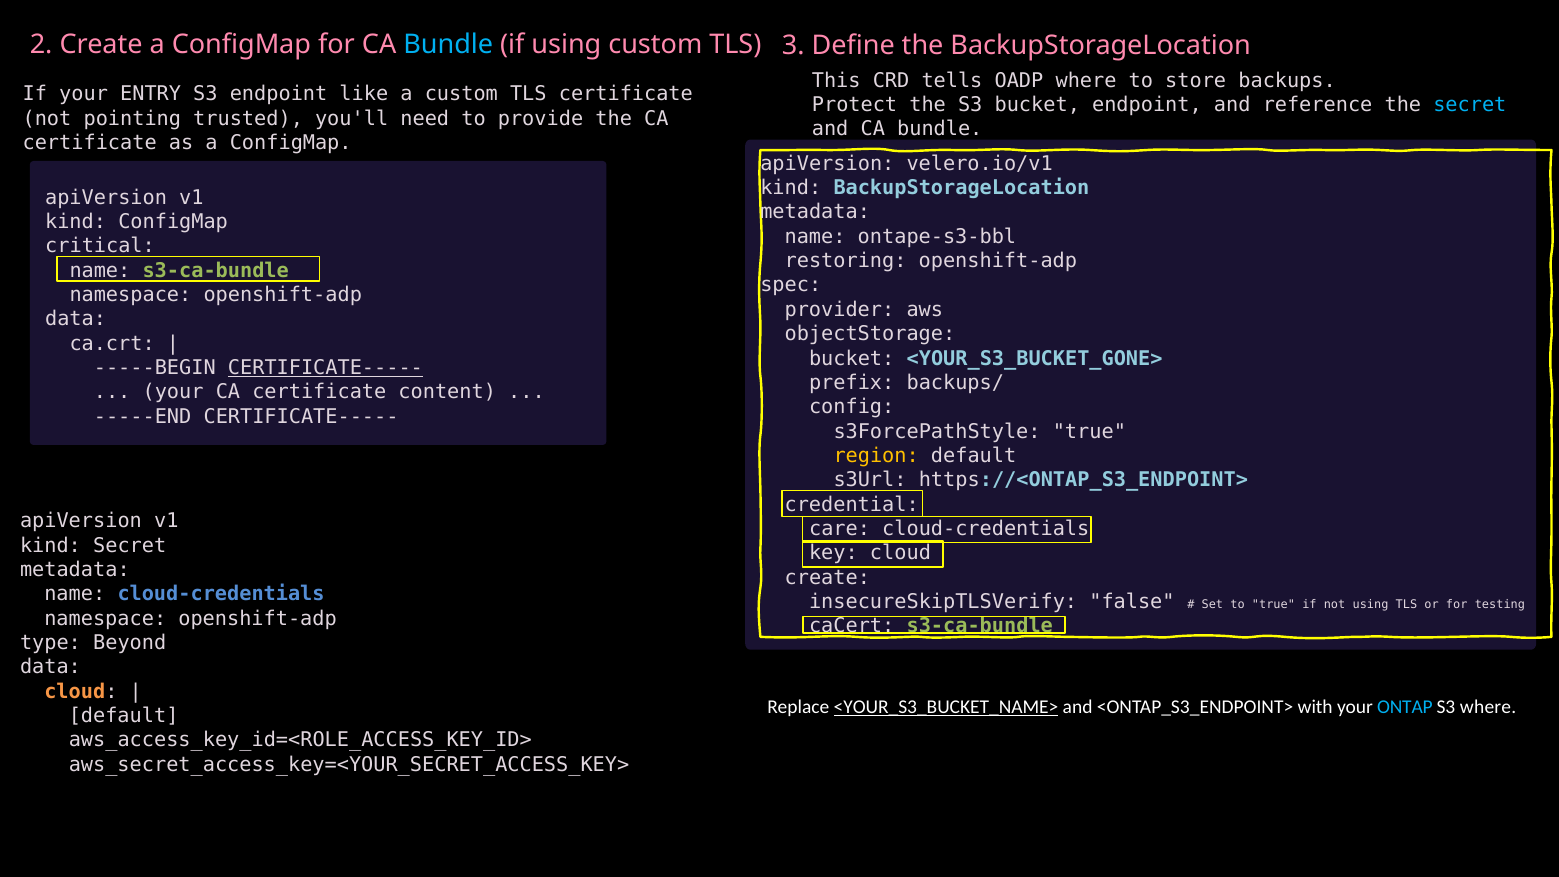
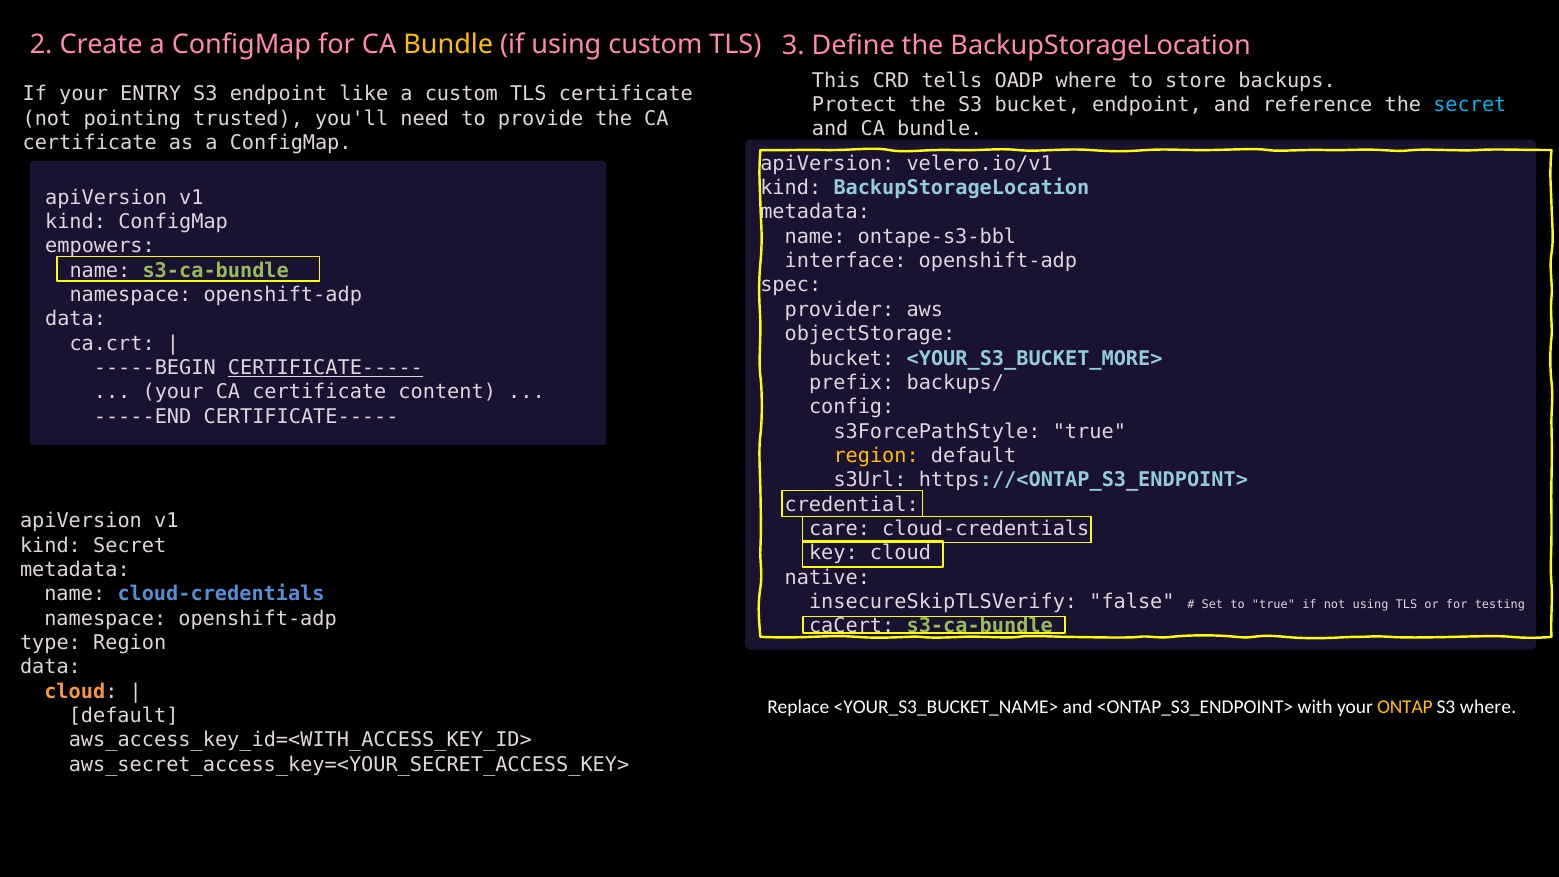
Bundle colour: light blue -> yellow (448, 45)
critical: critical -> empowers (100, 246)
restoring: restoring -> interface (846, 261)
<YOUR_S3_BUCKET_GONE>: <YOUR_S3_BUCKET_GONE> -> <YOUR_S3_BUCKET_MORE> (1035, 358)
create: create -> native (827, 577)
type Beyond: Beyond -> Region (130, 643)
<YOUR_S3_BUCKET_NAME> underline: present -> none (946, 707)
ONTAP colour: light blue -> yellow (1405, 707)
aws_access_key_id=<ROLE_ACCESS_KEY_ID>: aws_access_key_id=<ROLE_ACCESS_KEY_ID> -> aws_access_key_id=<WITH_ACCESS_KEY_ID> (300, 740)
